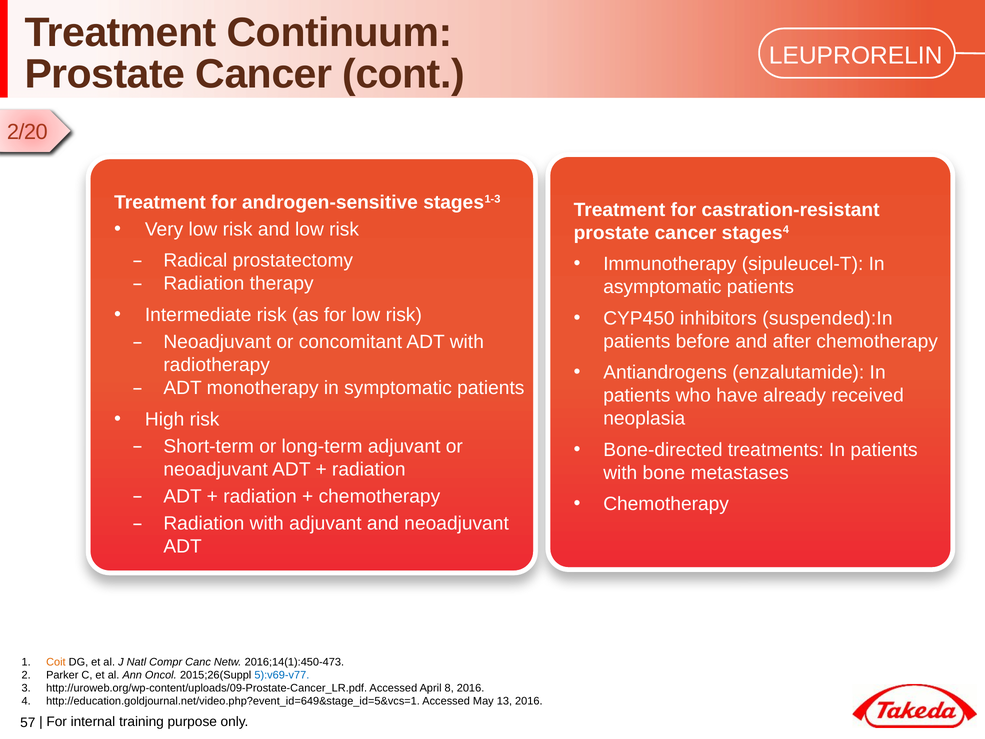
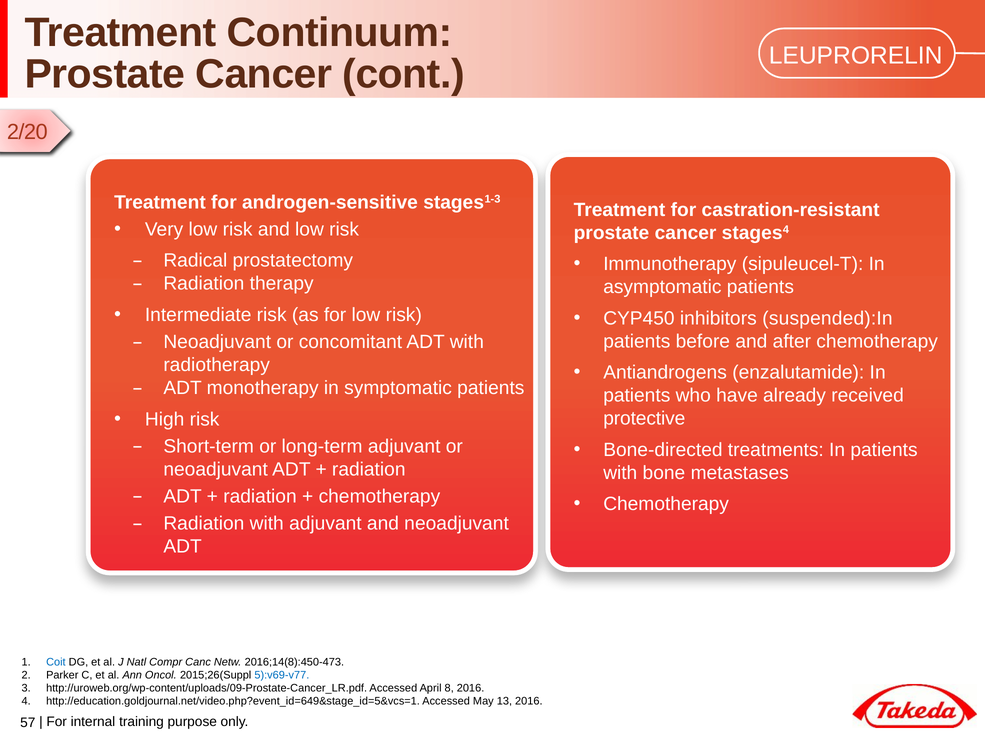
neoplasia: neoplasia -> protective (644, 418)
Coit colour: orange -> blue (56, 662)
2016;14(1):450-473: 2016;14(1):450-473 -> 2016;14(8):450-473 (294, 662)
